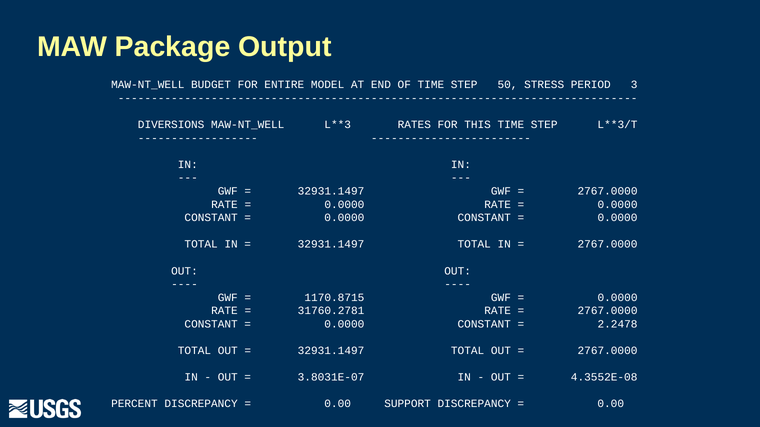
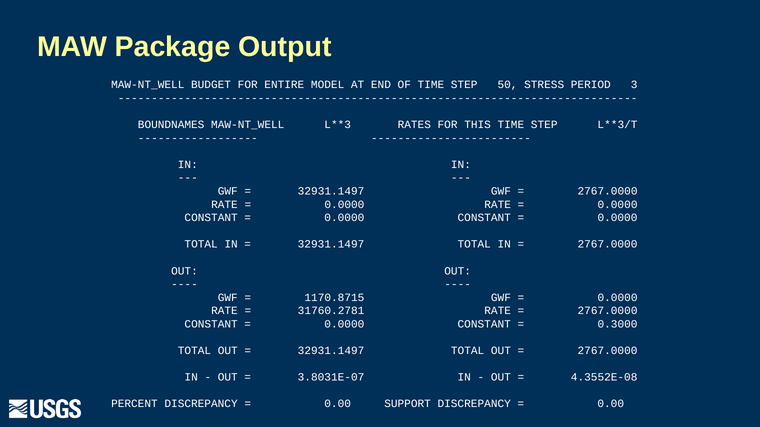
DIVERSIONS: DIVERSIONS -> BOUNDNAMES (171, 125)
2.2478: 2.2478 -> 0.3000 (618, 324)
